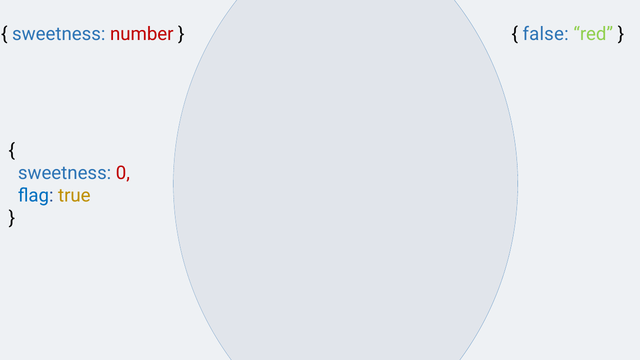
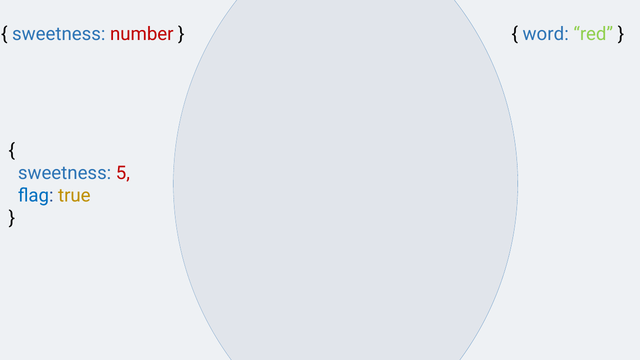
false: false -> word (546, 34)
0: 0 -> 5 (123, 173)
